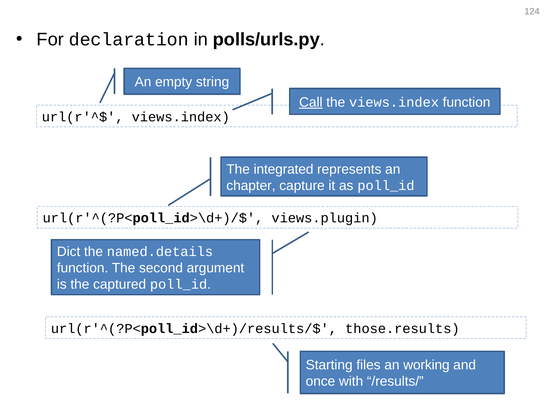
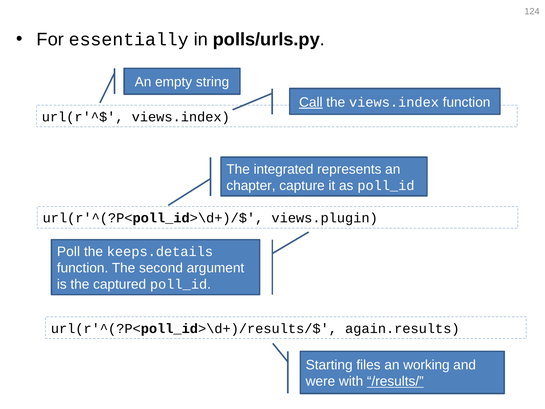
declaration: declaration -> essentially (129, 40)
Dict: Dict -> Poll (69, 252)
named.details: named.details -> keeps.details (160, 252)
those.results: those.results -> again.results (402, 328)
once: once -> were (320, 381)
/results/ underline: none -> present (395, 381)
